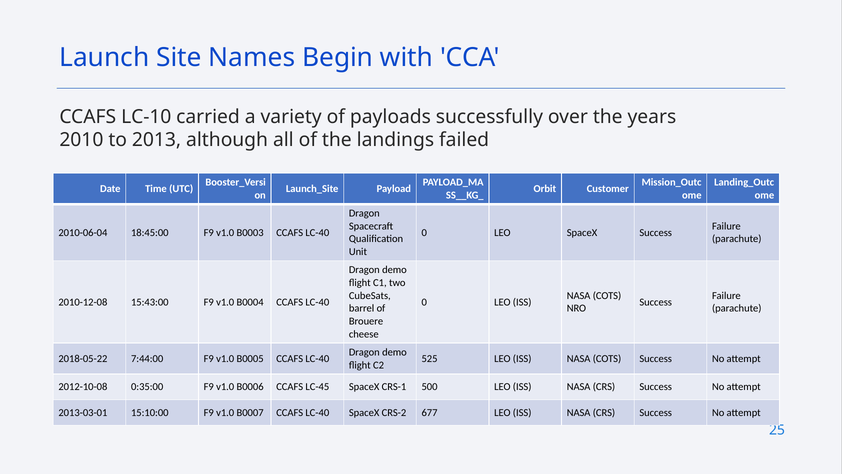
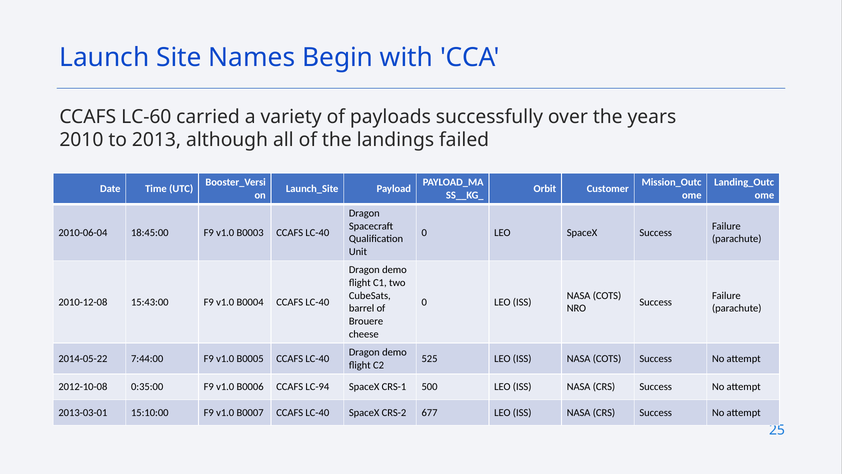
LC-10: LC-10 -> LC-60 (146, 117)
2018-05-22: 2018-05-22 -> 2014-05-22 (83, 358)
LC-45: LC-45 -> LC-94 (317, 387)
